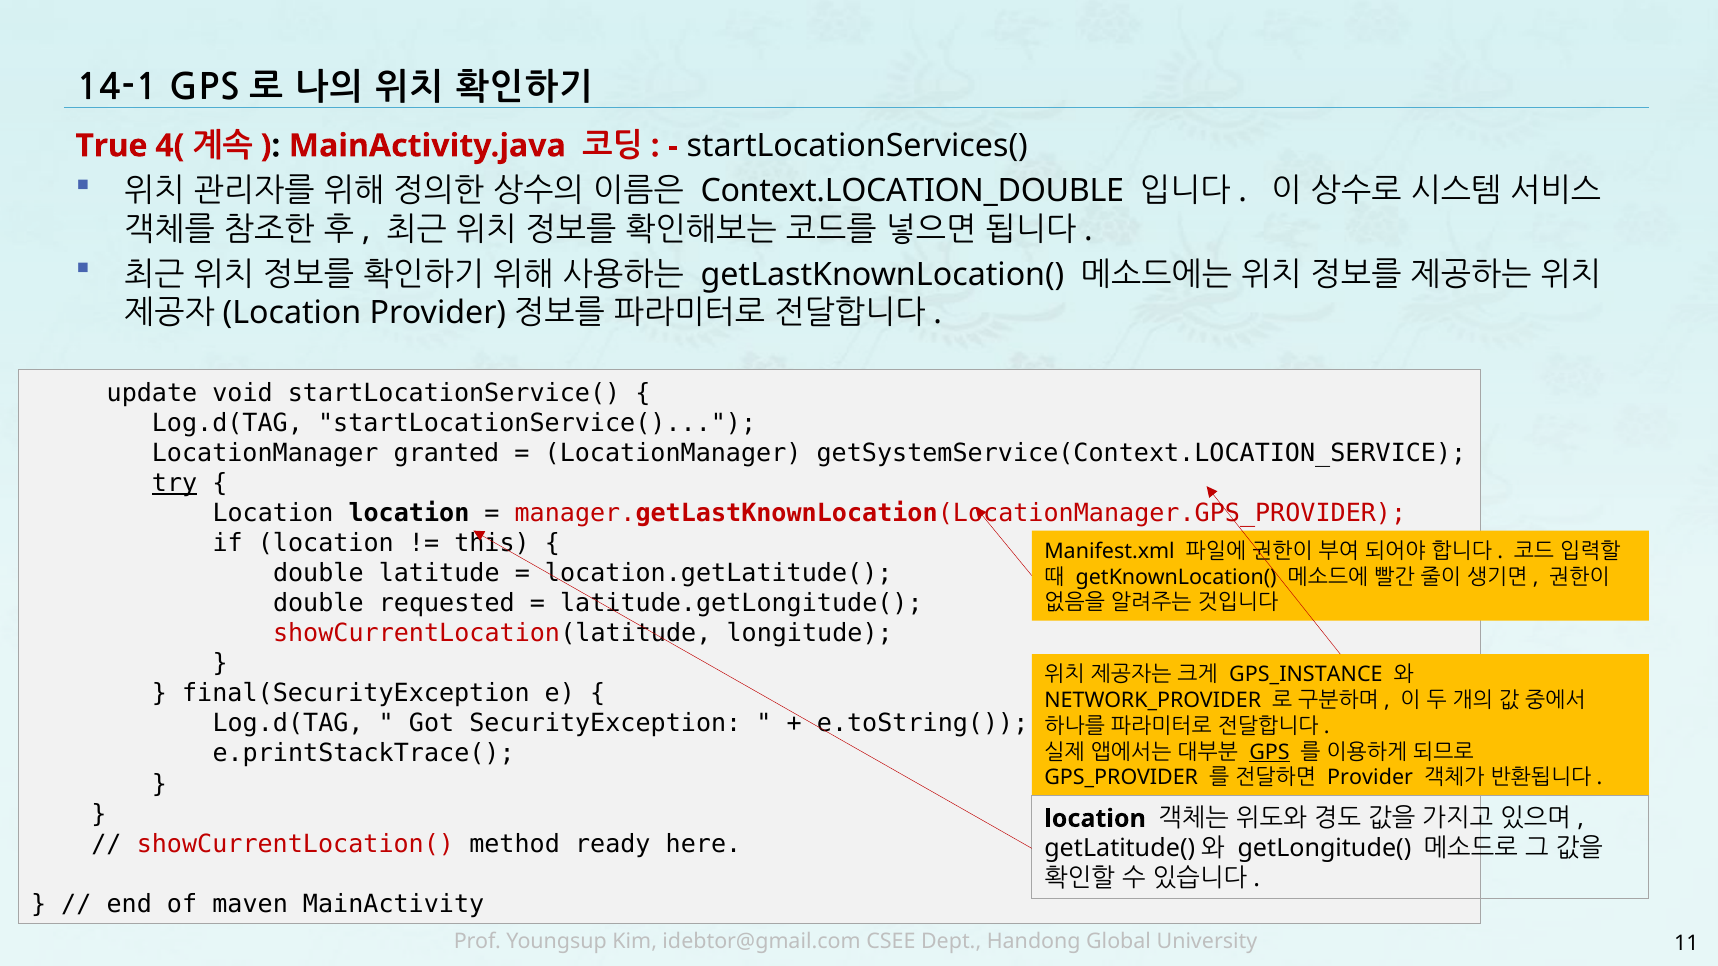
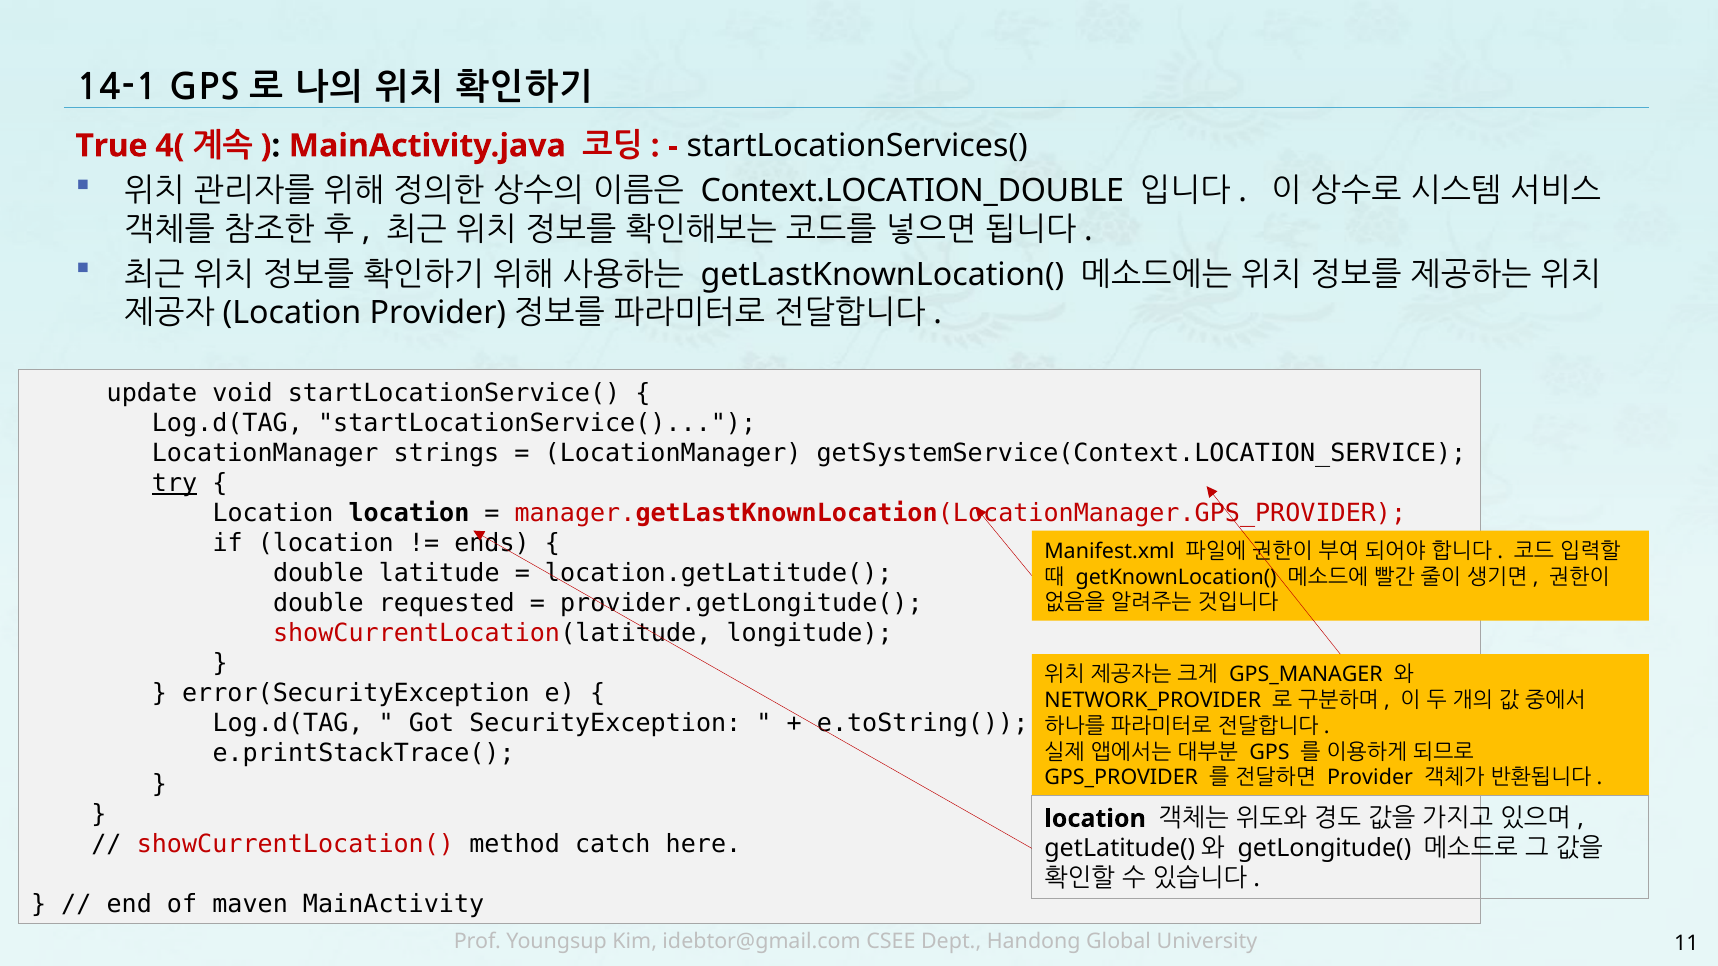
granted: granted -> strings (447, 453)
this: this -> ends (492, 543)
latitude.getLongitude(: latitude.getLongitude( -> provider.getLongitude( (741, 604)
GPS_INSTANCE: GPS_INSTANCE -> GPS_MANAGER (1306, 675)
final(SecurityException: final(SecurityException -> error(SecurityException (356, 694)
GPS underline: present -> none (1269, 752)
ready: ready -> catch (613, 844)
